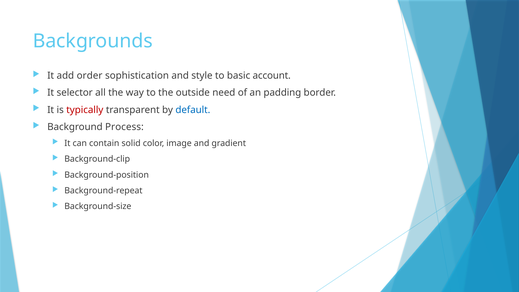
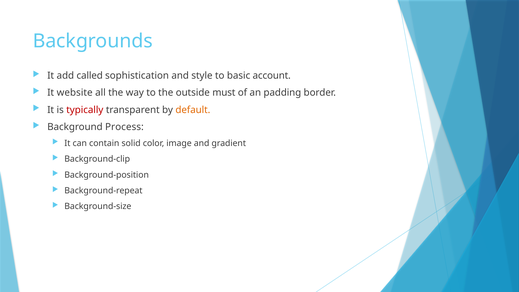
order: order -> called (90, 76)
selector: selector -> website (75, 93)
need: need -> must (224, 93)
default colour: blue -> orange (193, 110)
